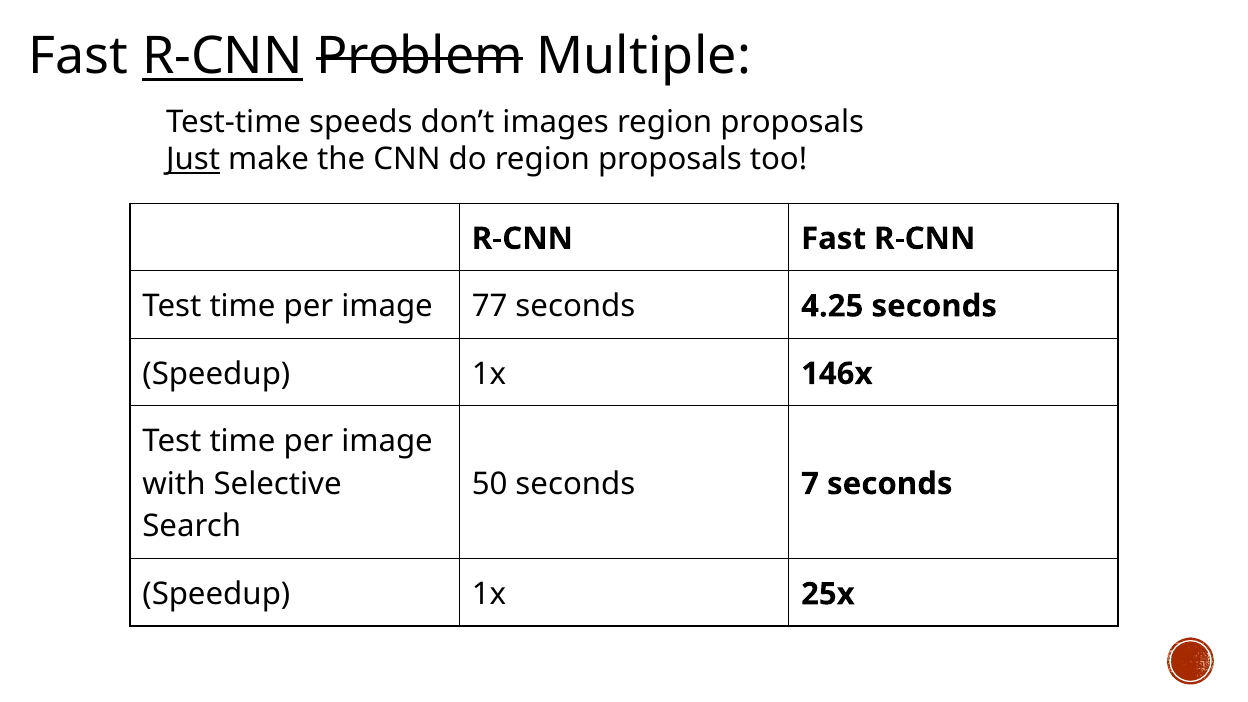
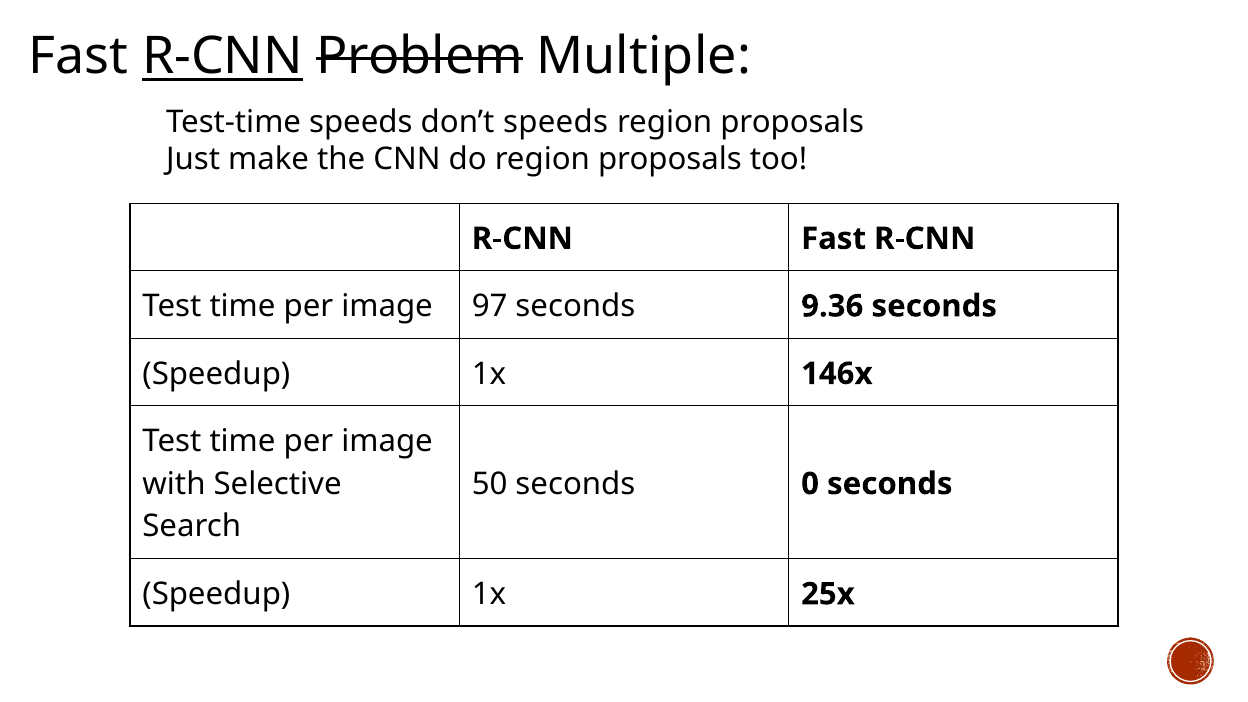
don’t images: images -> speeds (556, 122)
Just underline: present -> none (193, 159)
image 77: 77 -> 97 (490, 306)
4.25: 4.25 -> 9.36 (832, 306)
7: 7 -> 0 (810, 484)
